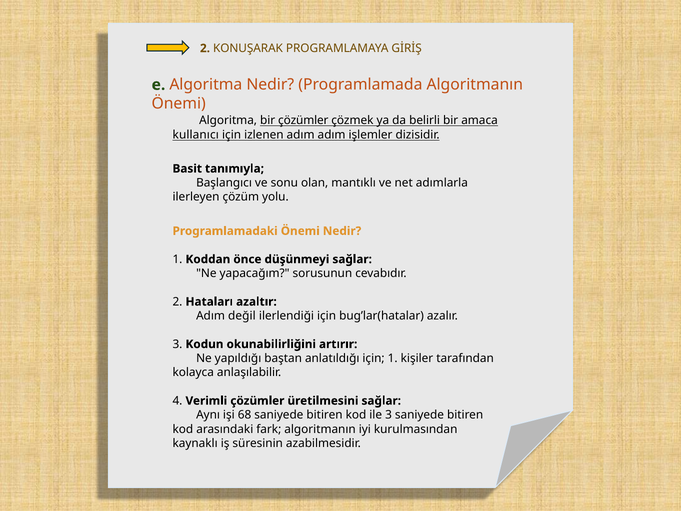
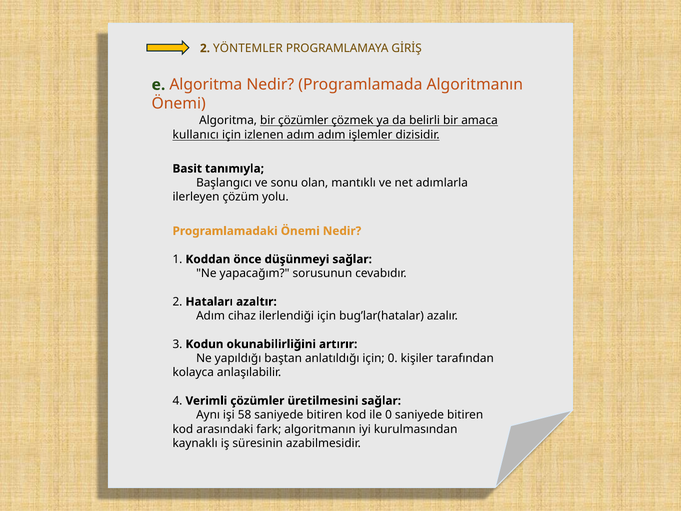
KONUŞARAK: KONUŞARAK -> YÖNTEMLER (248, 48)
değil: değil -> cihaz (242, 316)
için 1: 1 -> 0 (393, 358)
68: 68 -> 58 (245, 415)
ile 3: 3 -> 0 (389, 415)
